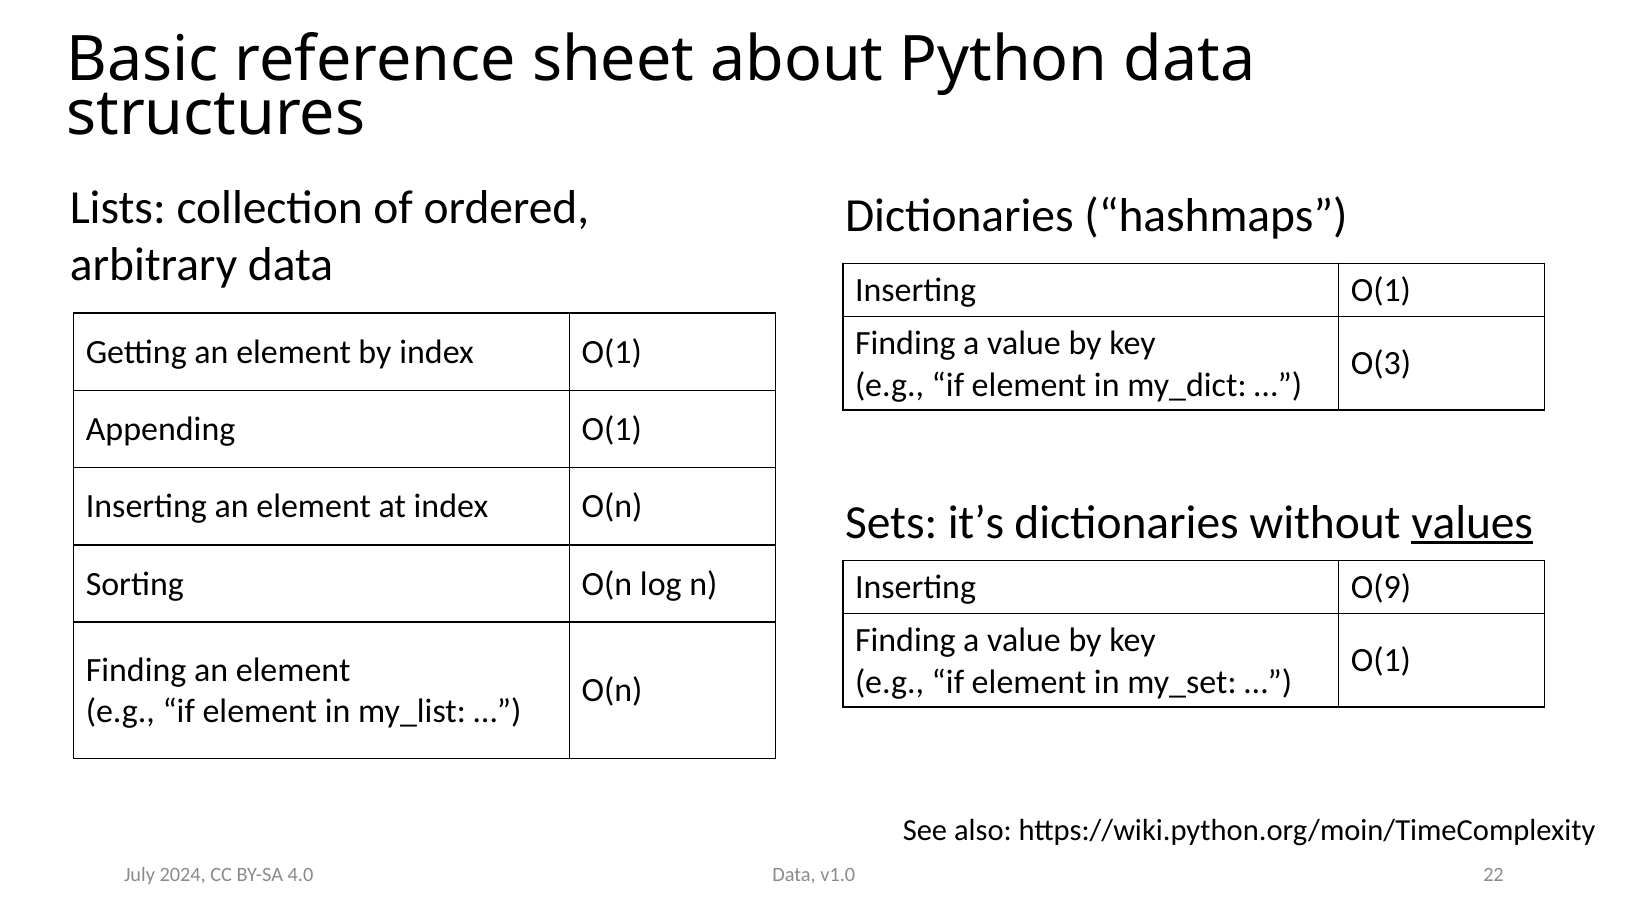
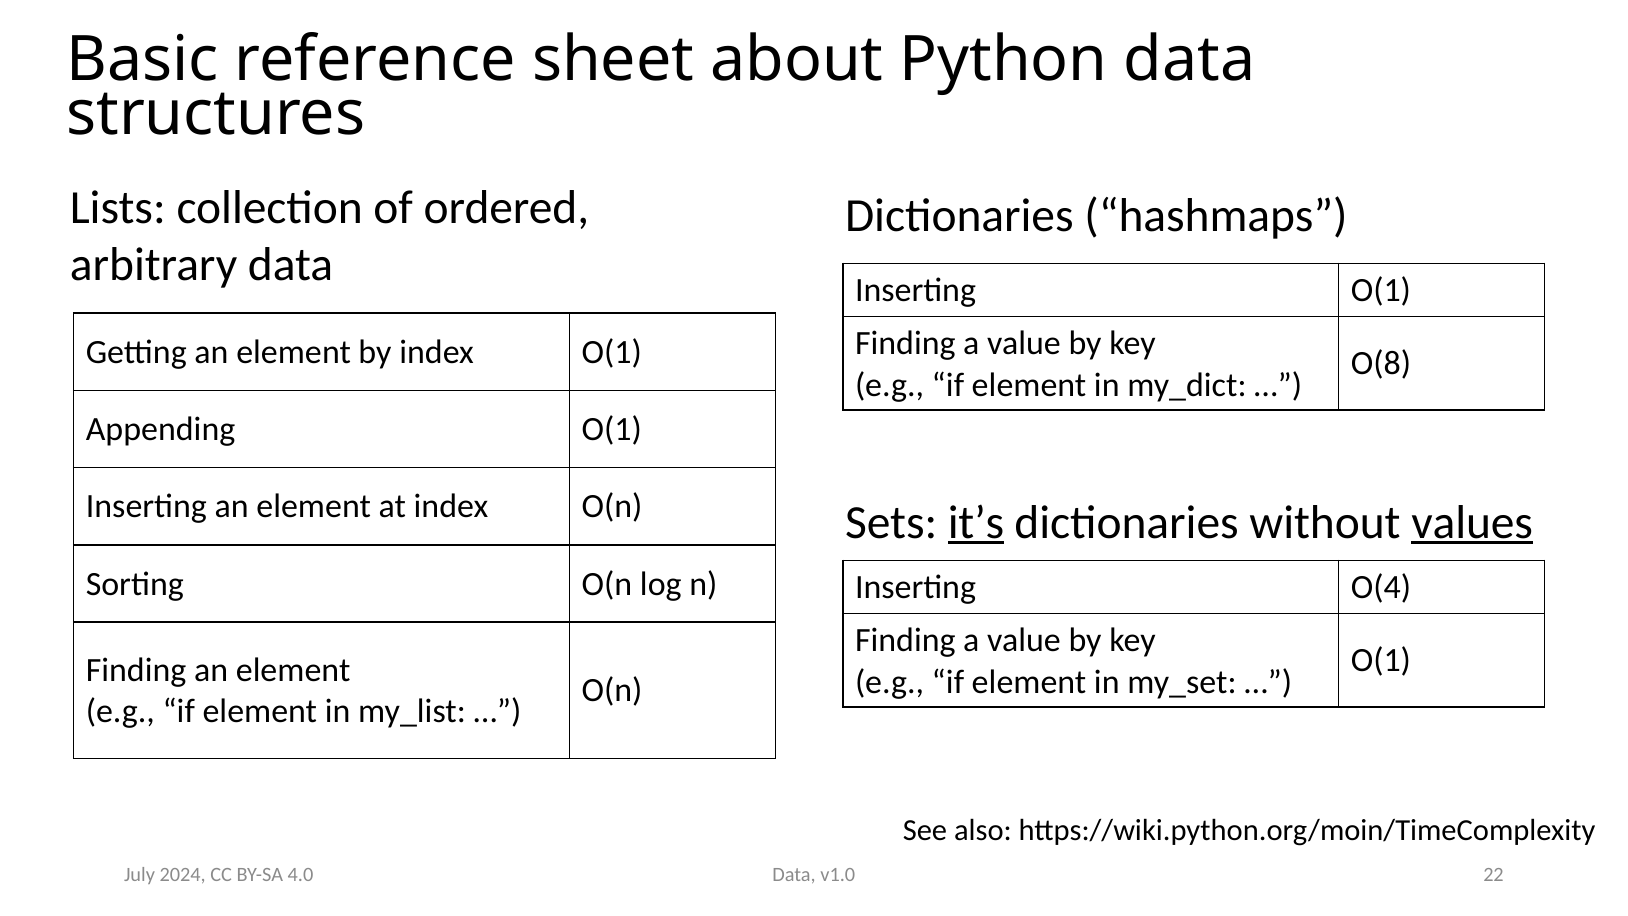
O(3: O(3 -> O(8 (1381, 363)
it’s underline: none -> present (976, 522)
O(9: O(9 -> O(4 (1381, 587)
